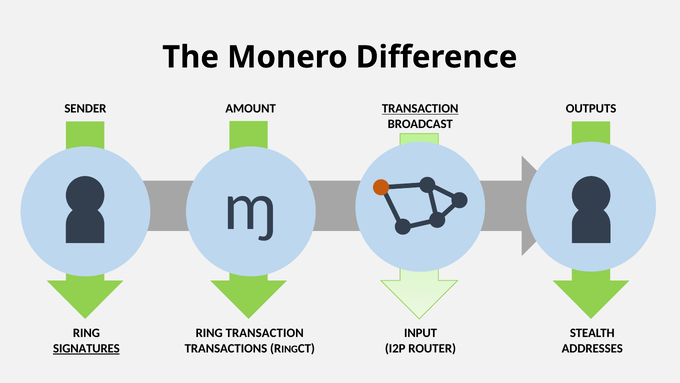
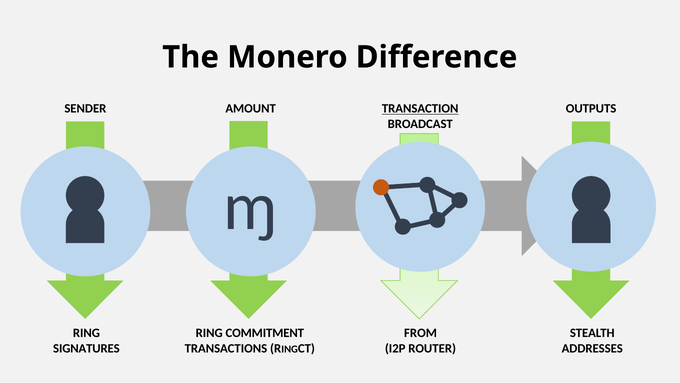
RING TRANSACTION: TRANSACTION -> COMMITMENT (265, 333)
INPUT: INPUT -> FROM (421, 333)
SIGNATURES underline: present -> none (86, 348)
